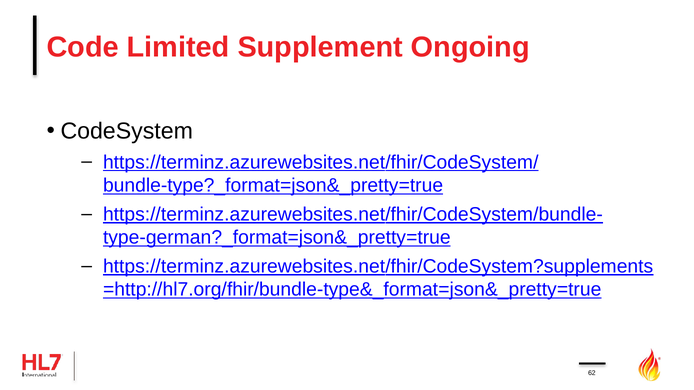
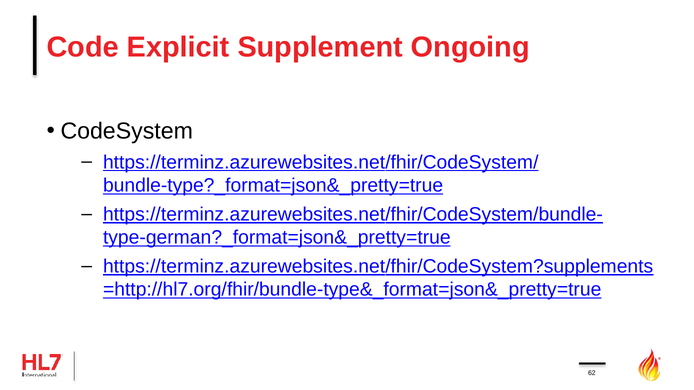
Limited: Limited -> Explicit (178, 47)
